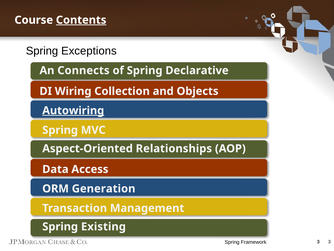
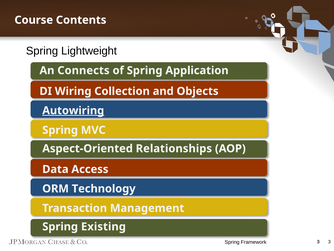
Contents underline: present -> none (81, 20)
Exceptions: Exceptions -> Lightweight (89, 51)
Declarative: Declarative -> Application (197, 70)
Generation: Generation -> Technology (104, 188)
